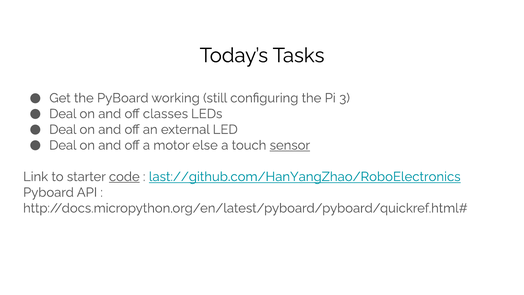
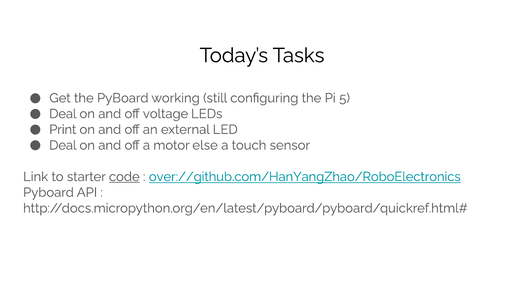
3: 3 -> 5 (345, 98)
classes: classes -> voltage (166, 114)
Deal: Deal -> Print (63, 129)
sensor underline: present -> none (290, 145)
last://github.com/HanYangZhao/RoboElectronics: last://github.com/HanYangZhao/RoboElectronics -> over://github.com/HanYangZhao/RoboElectronics (305, 177)
